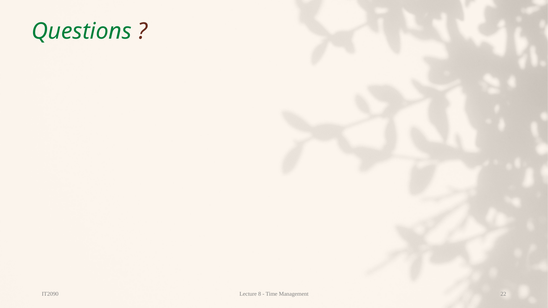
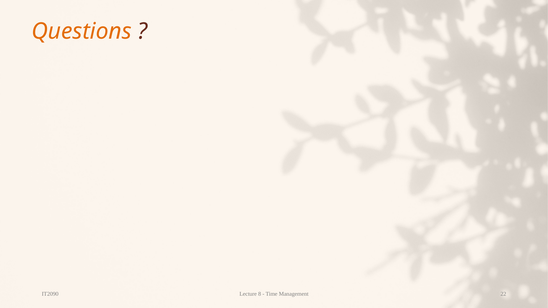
Questions colour: green -> orange (82, 31)
